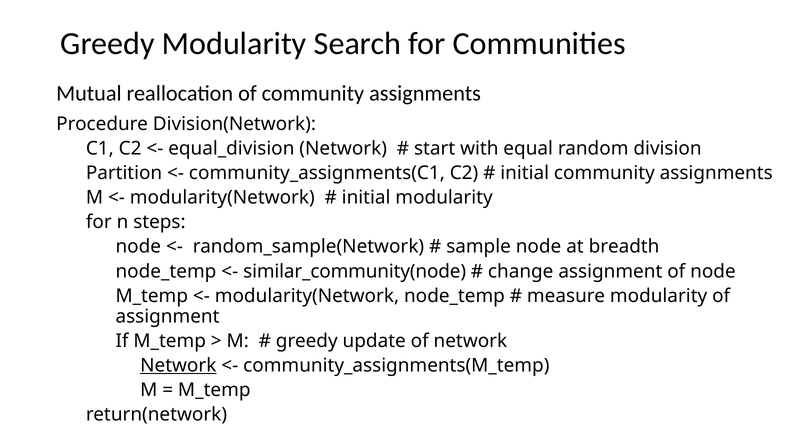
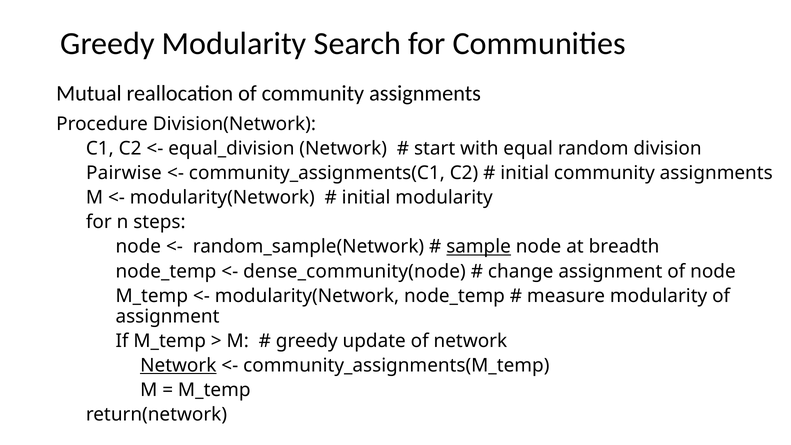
Partition: Partition -> Pairwise (124, 173)
sample underline: none -> present (479, 247)
similar_community(node: similar_community(node -> dense_community(node (354, 271)
